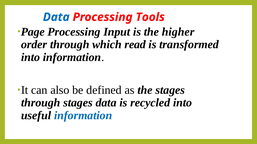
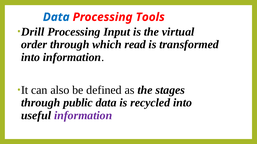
Page: Page -> Drill (33, 32)
higher: higher -> virtual (178, 32)
through stages: stages -> public (78, 103)
information colour: blue -> purple (83, 116)
